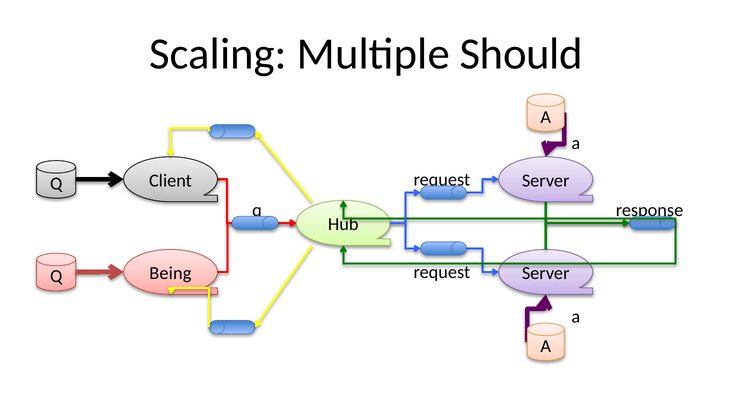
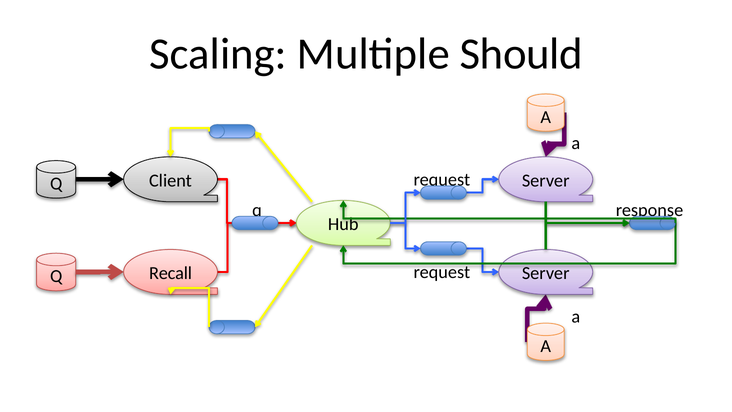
Being: Being -> Recall (171, 273)
